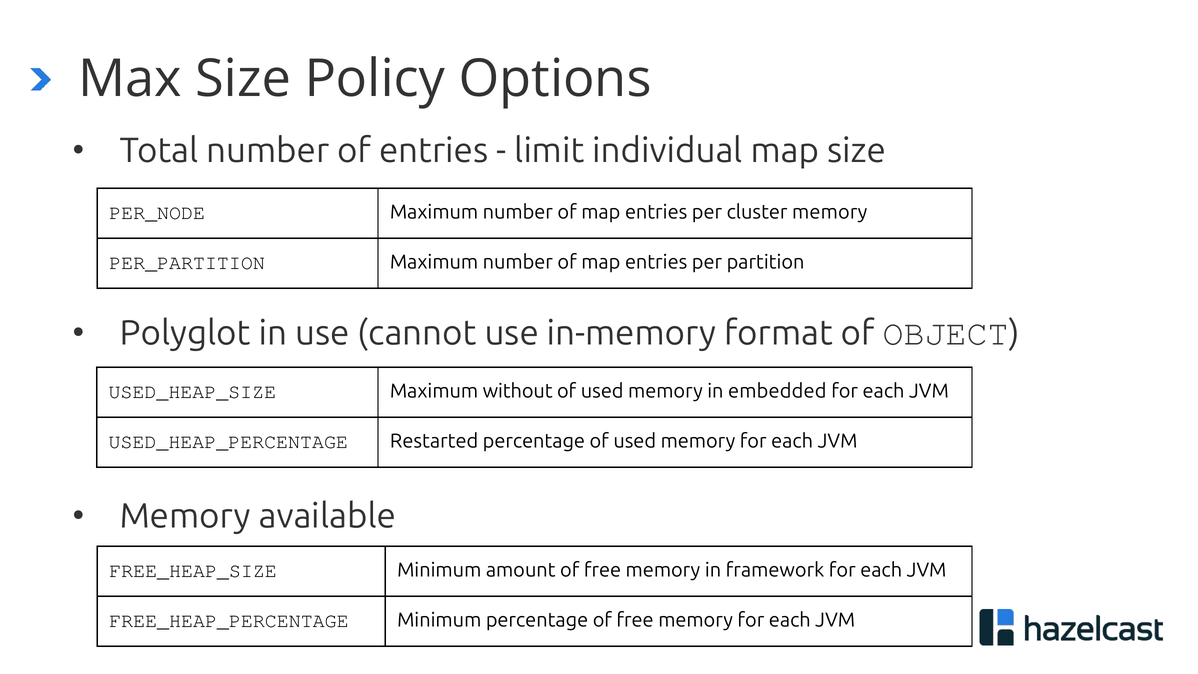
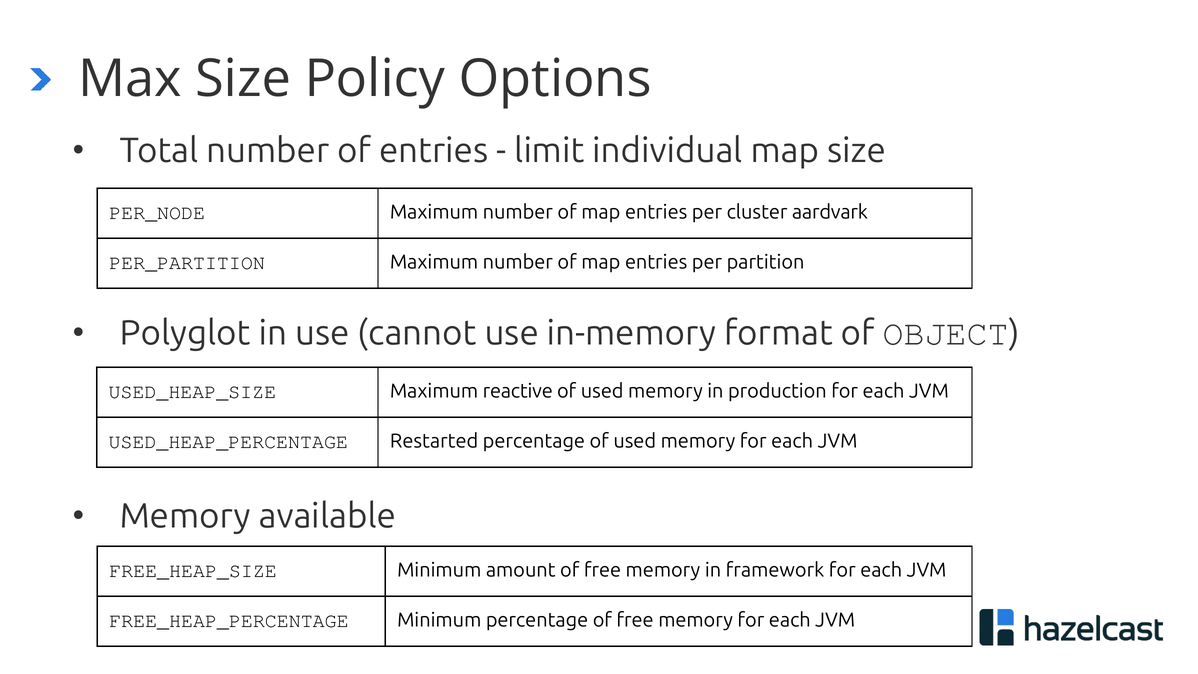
cluster memory: memory -> aardvark (830, 212)
without: without -> reactive (518, 391)
embedded: embedded -> production (777, 391)
